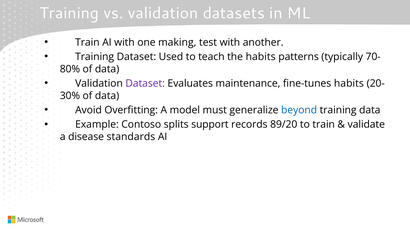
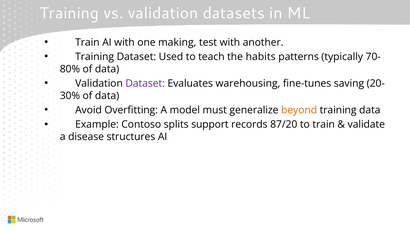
maintenance: maintenance -> warehousing (248, 83)
fine-tunes habits: habits -> saving (349, 83)
beyond colour: blue -> orange (299, 110)
89/20: 89/20 -> 87/20 (284, 124)
standards: standards -> structures (131, 137)
